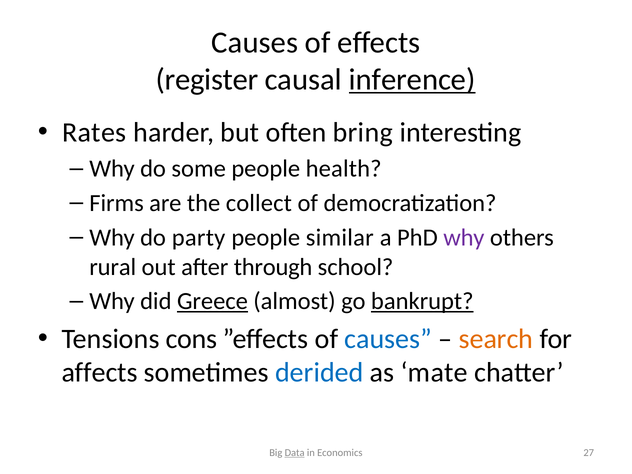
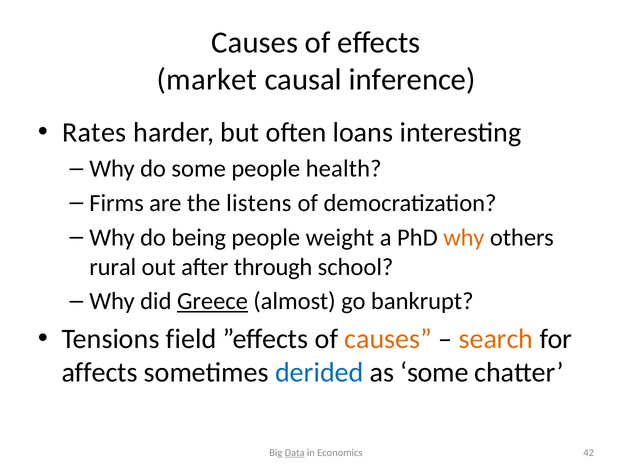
register: register -> market (207, 80)
inference underline: present -> none (412, 80)
bring: bring -> loans (363, 133)
collect: collect -> listens (259, 203)
party: party -> being (199, 238)
similar: similar -> weight (340, 238)
why colour: purple -> orange (464, 238)
bankrupt underline: present -> none (422, 301)
cons: cons -> field (191, 339)
causes colour: blue -> orange (388, 339)
as mate: mate -> some (434, 373)
27: 27 -> 42 (589, 453)
